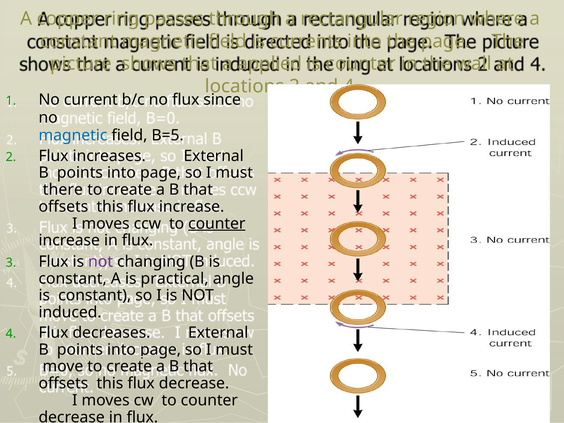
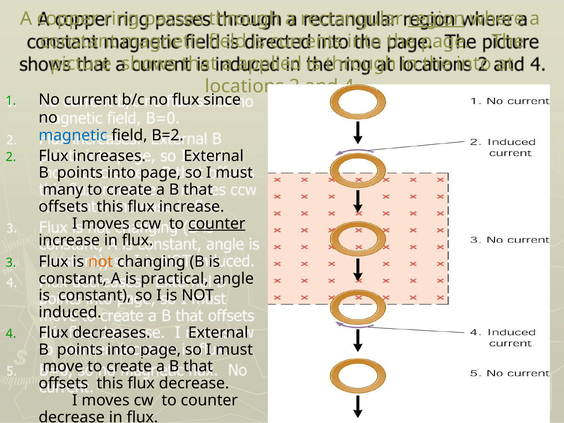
region underline: none -> present (436, 19)
is counter: counter -> through (361, 64)
the wall: wall -> into (474, 64)
B=5: B=5 -> B=2 (168, 135)
there: there -> many (63, 190)
not colour: purple -> orange (101, 262)
